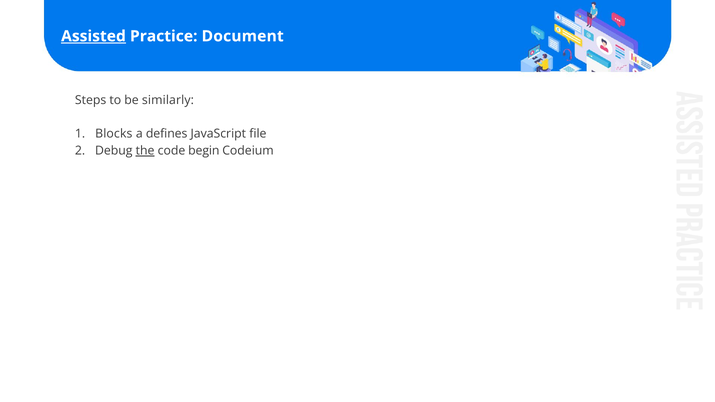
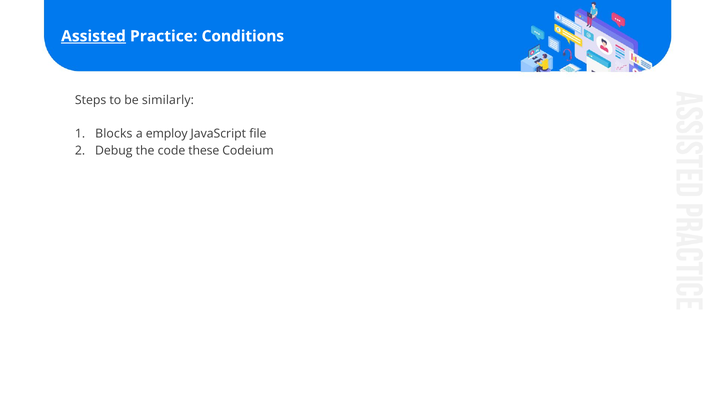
Document: Document -> Conditions (243, 36)
defines: defines -> employ (167, 134)
the underline: present -> none (145, 151)
begin: begin -> these (204, 151)
